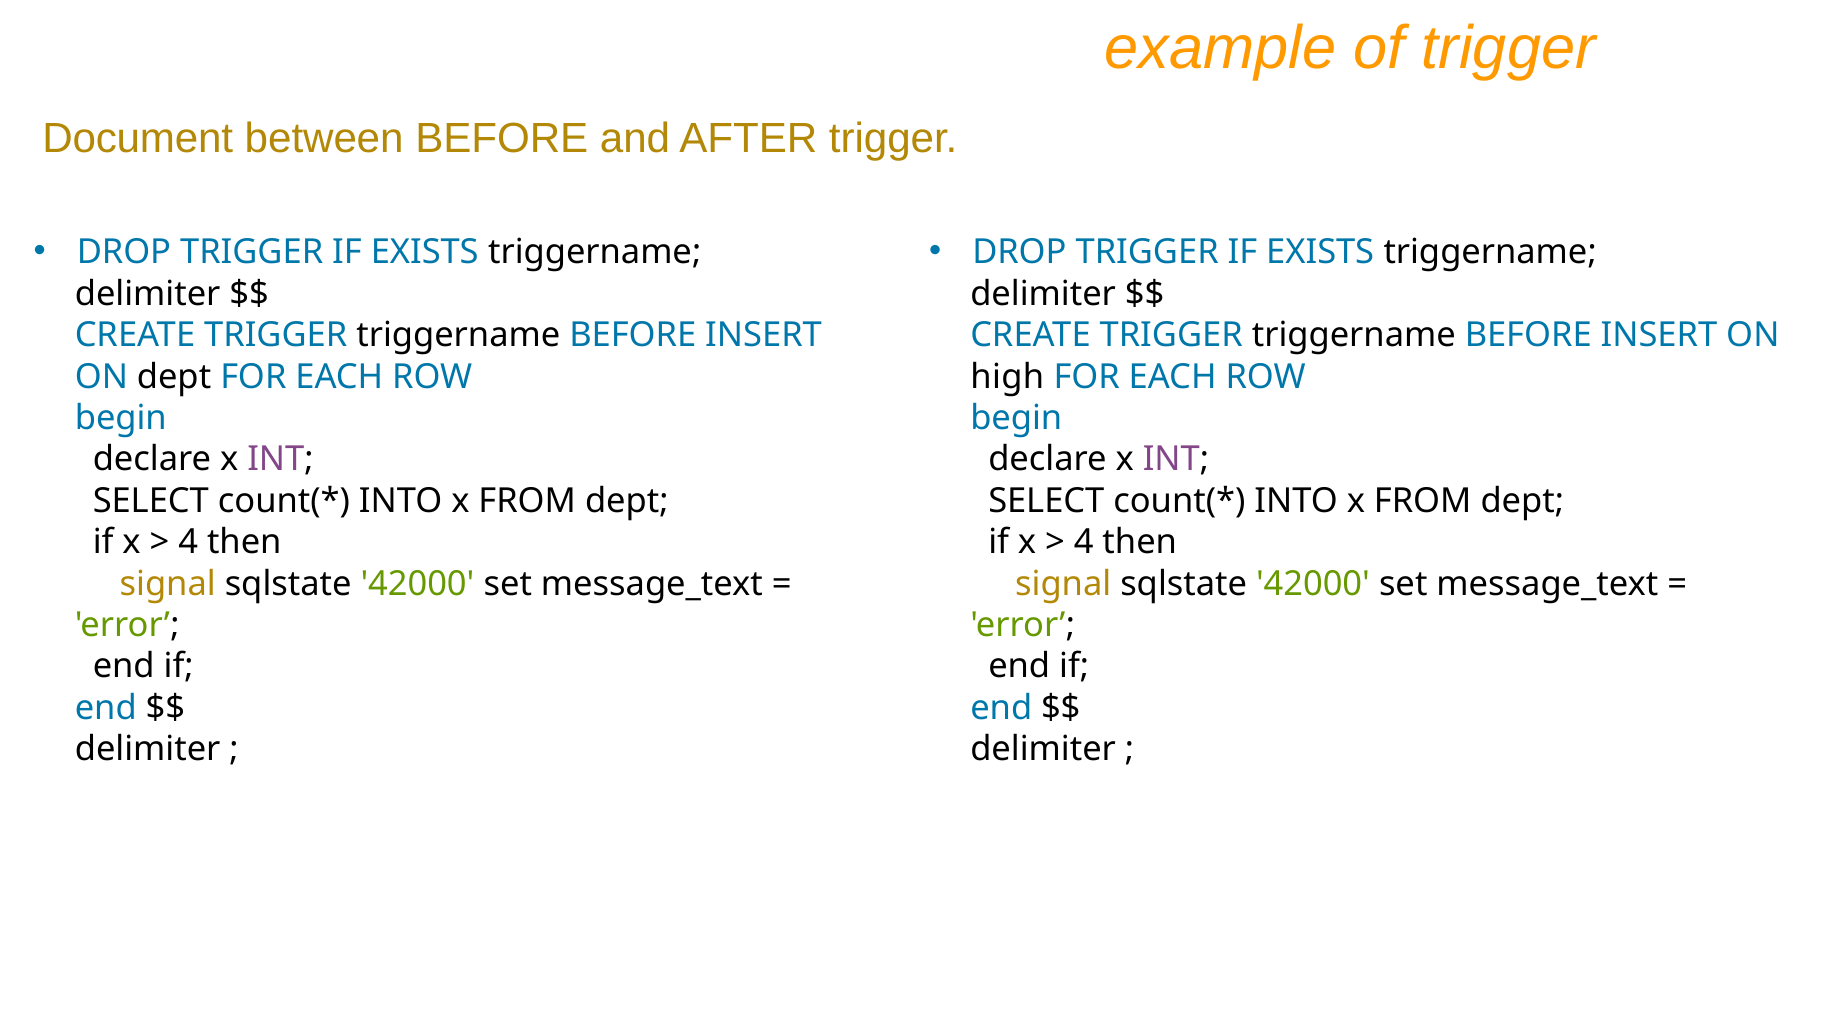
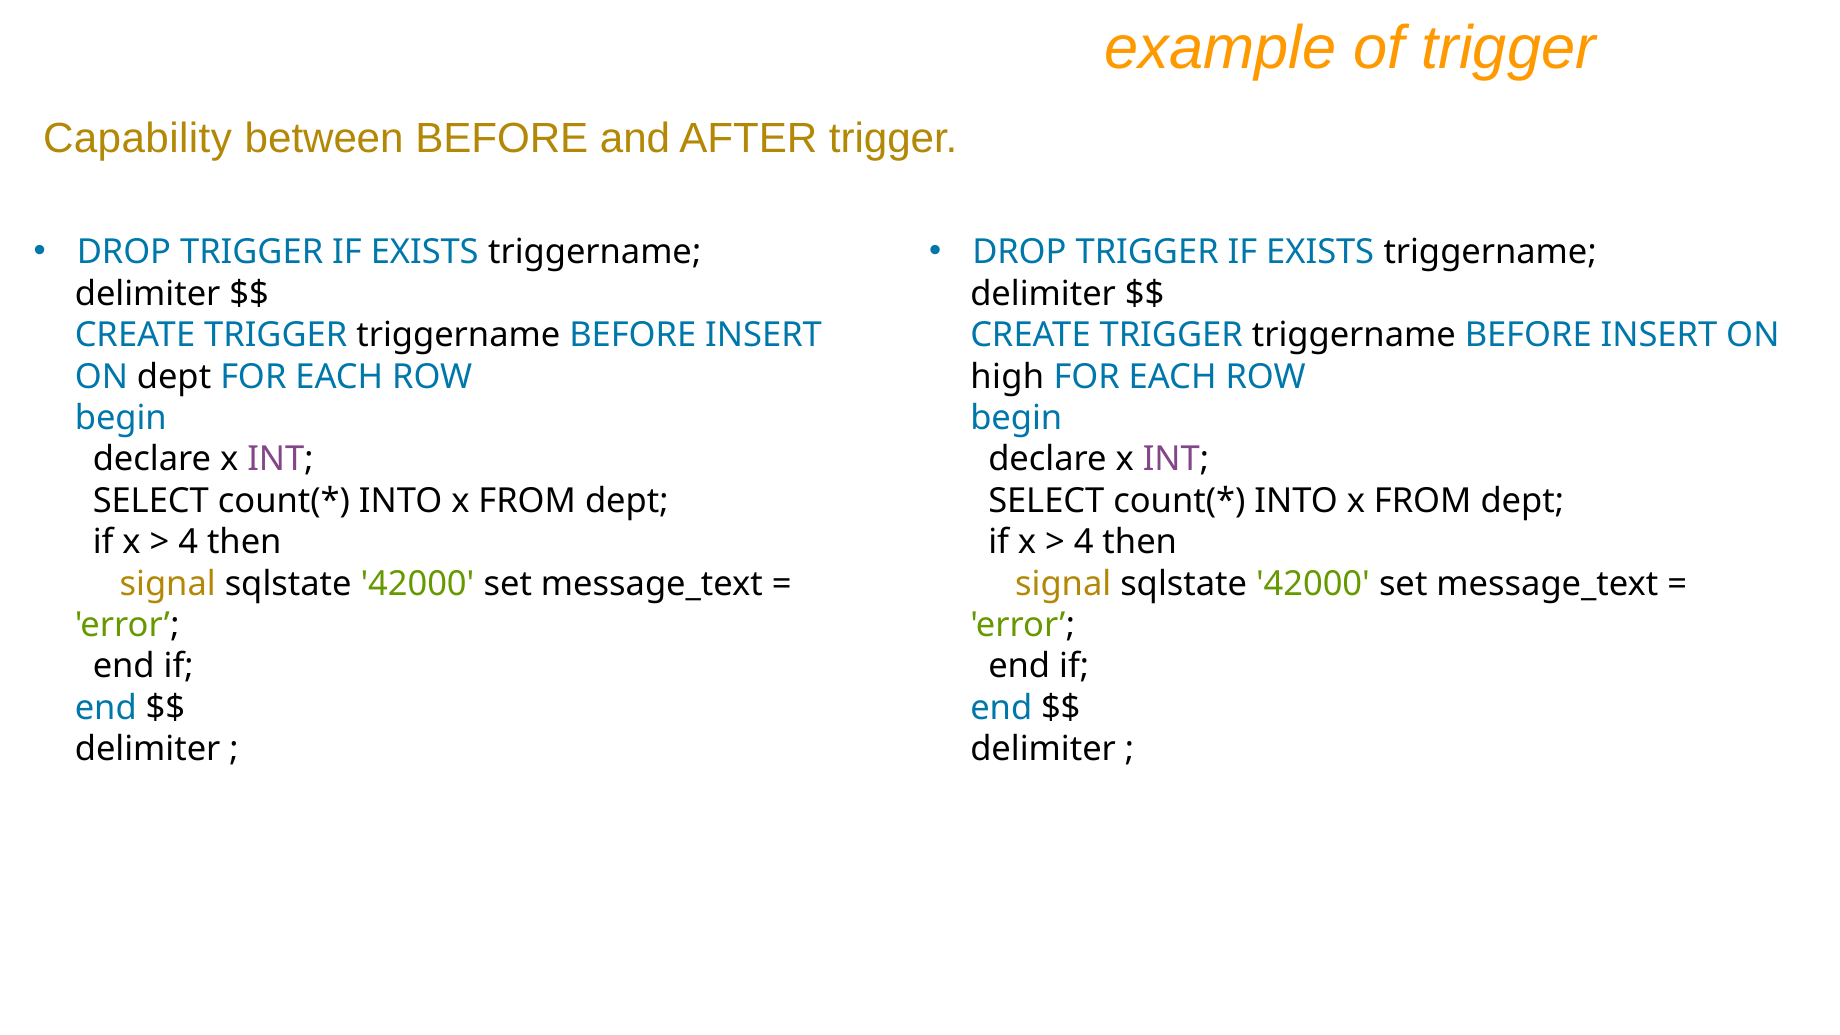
Document: Document -> Capability (137, 138)
